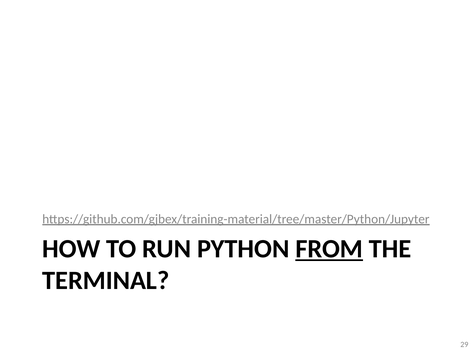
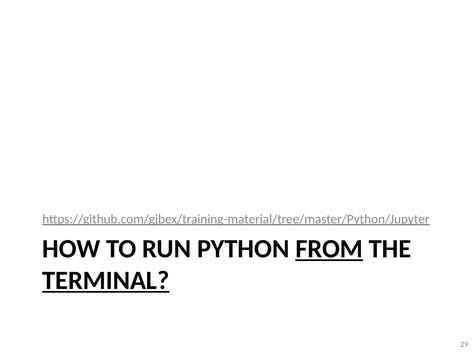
TERMINAL underline: none -> present (106, 281)
